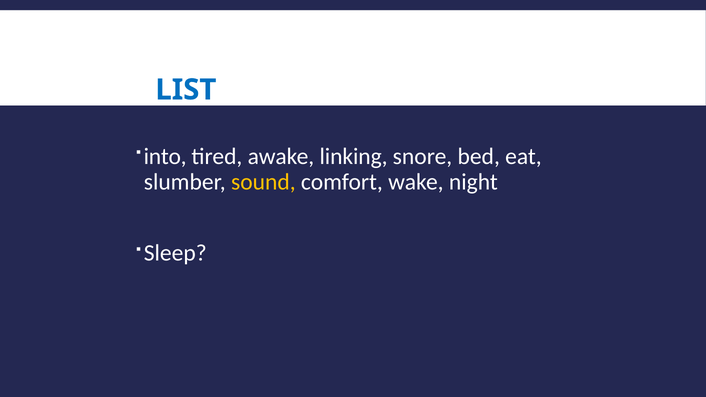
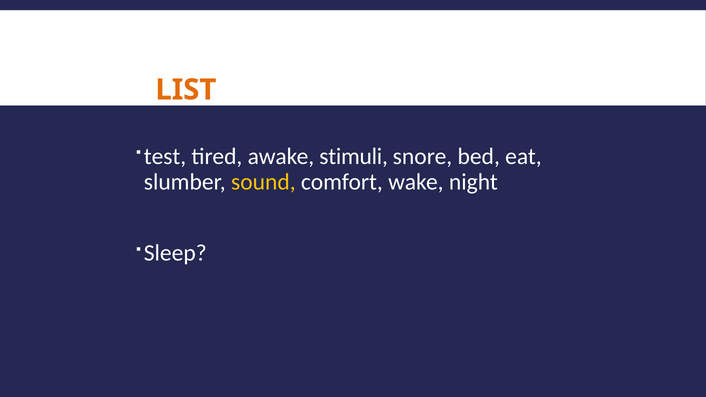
LIST colour: blue -> orange (186, 90)
into: into -> test (165, 156)
linking: linking -> stimuli (354, 156)
